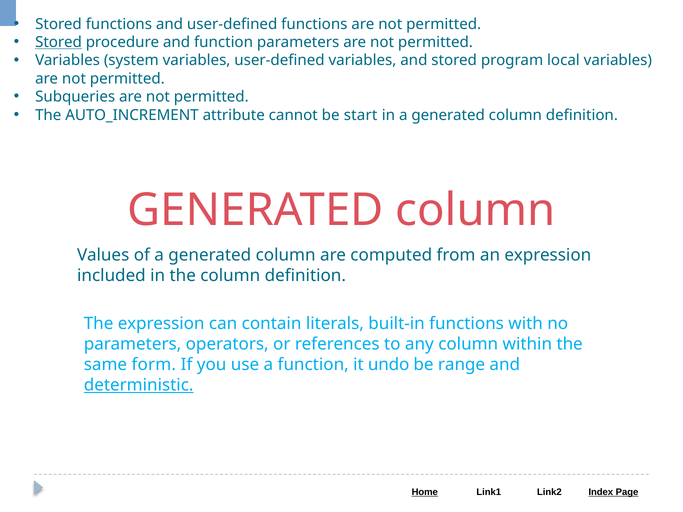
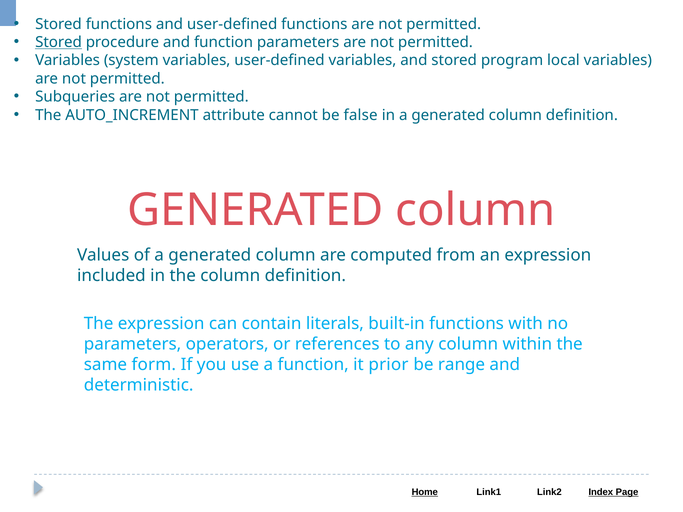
start: start -> false (361, 115)
undo: undo -> prior (388, 365)
deterministic underline: present -> none (139, 385)
